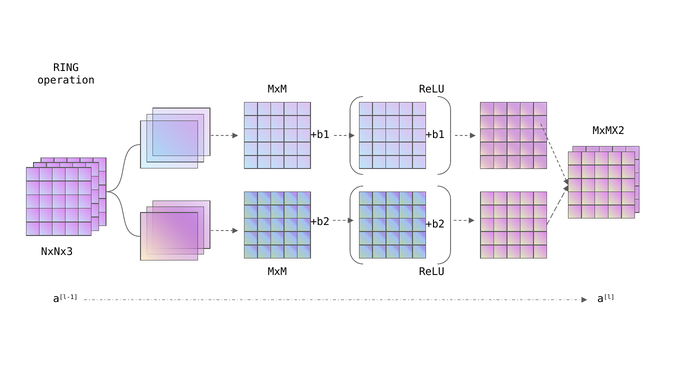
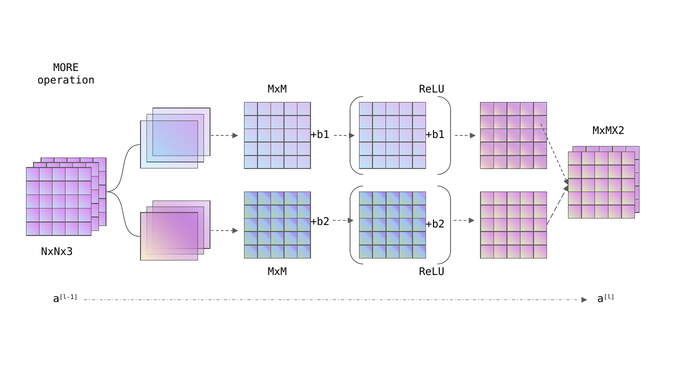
RING: RING -> MORE (66, 67)
